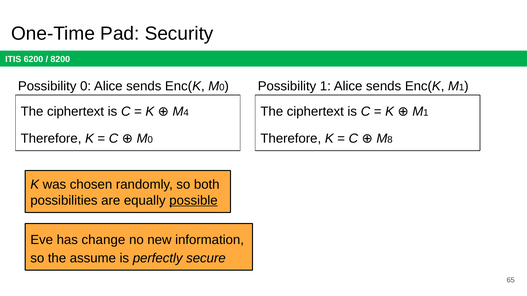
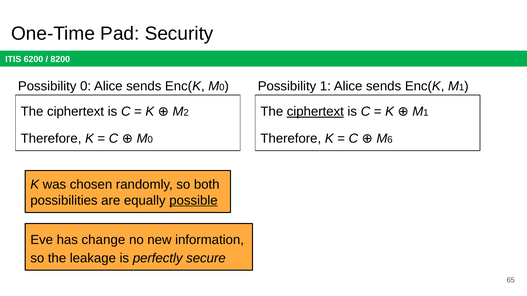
4: 4 -> 2 (186, 113)
ciphertext underline: none -> present (315, 112)
8: 8 -> 6 (390, 140)
assume: assume -> leakage (93, 258)
